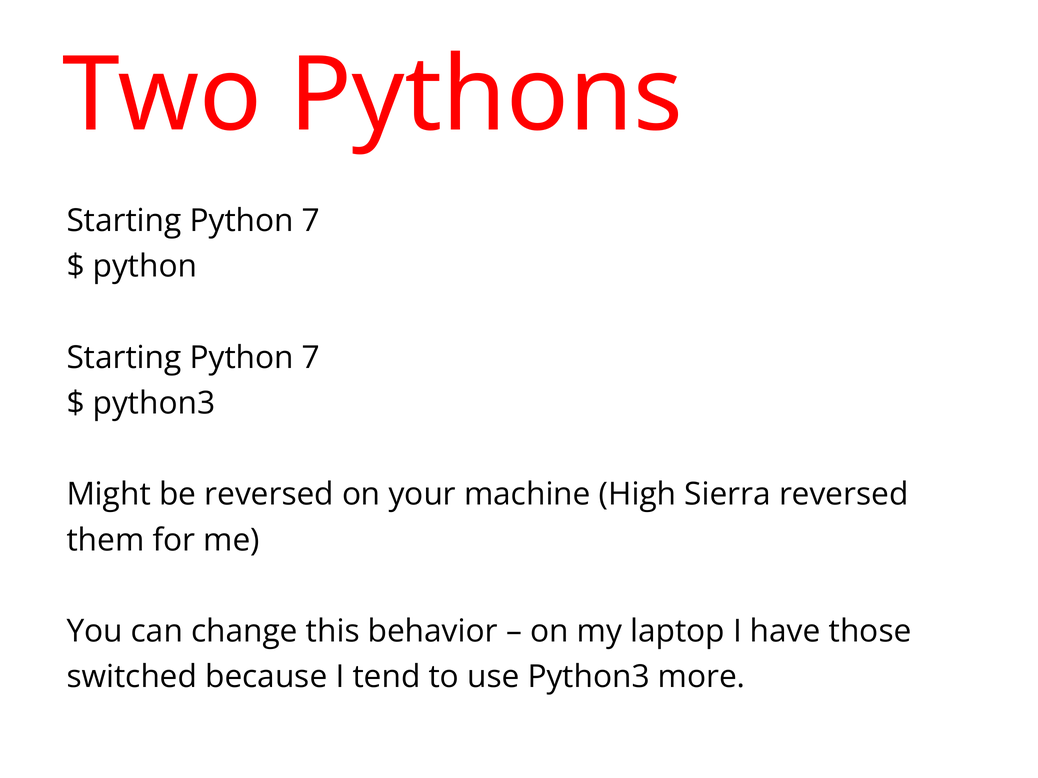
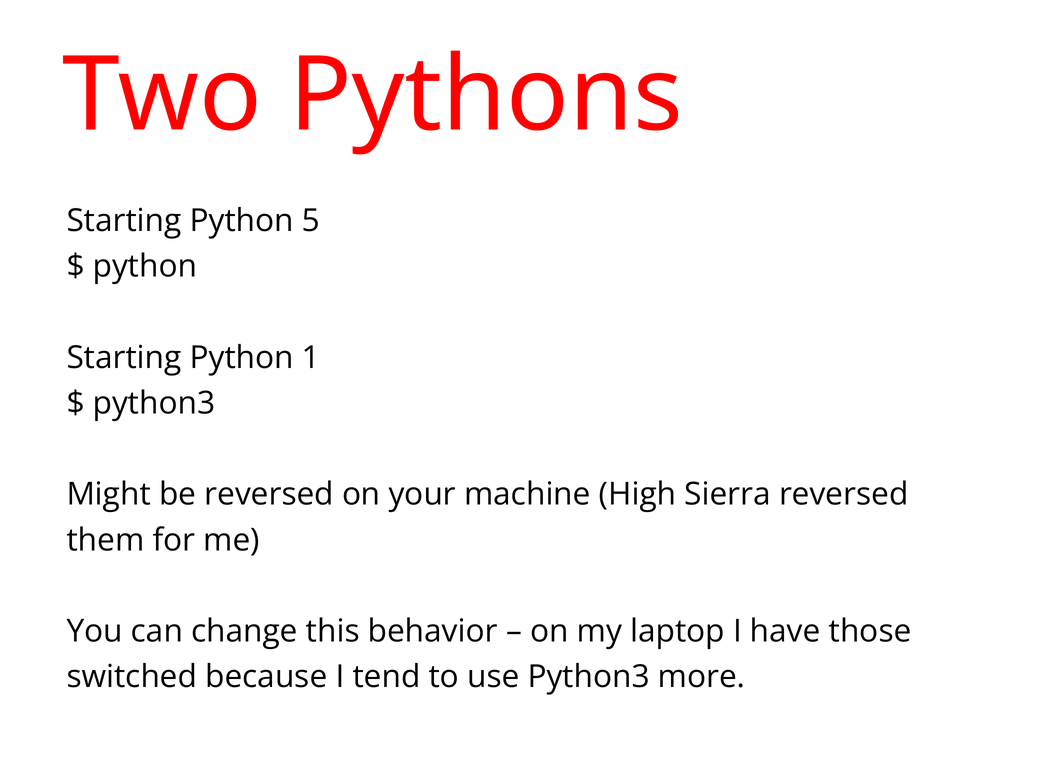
7: 7 -> 5 (311, 221)
7: 7 -> 1 (311, 358)
